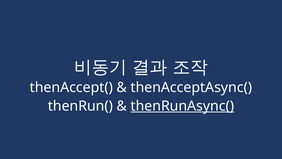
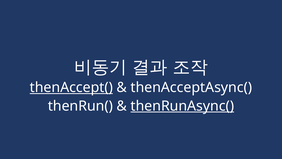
thenAccept( underline: none -> present (71, 87)
